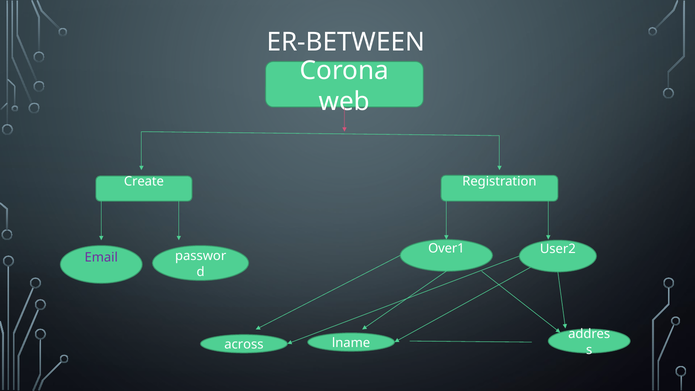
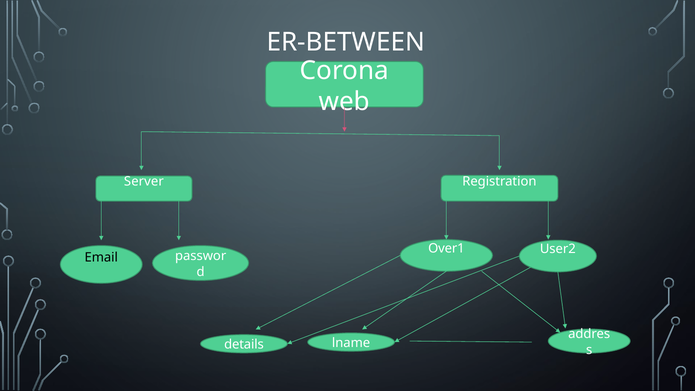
Create: Create -> Server (144, 182)
Email colour: purple -> black (101, 257)
across: across -> details (244, 345)
